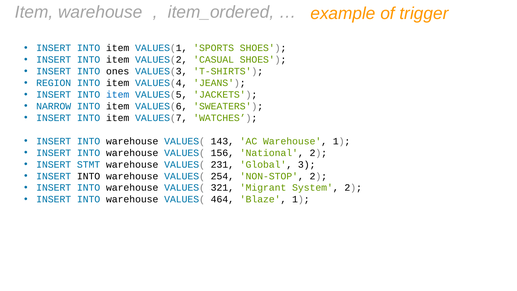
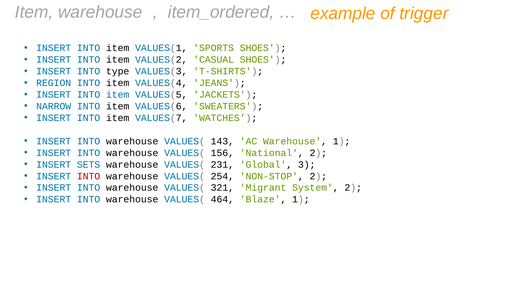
ones: ones -> type (118, 71)
STMT: STMT -> SETS (89, 164)
INTO colour: black -> red (89, 176)
